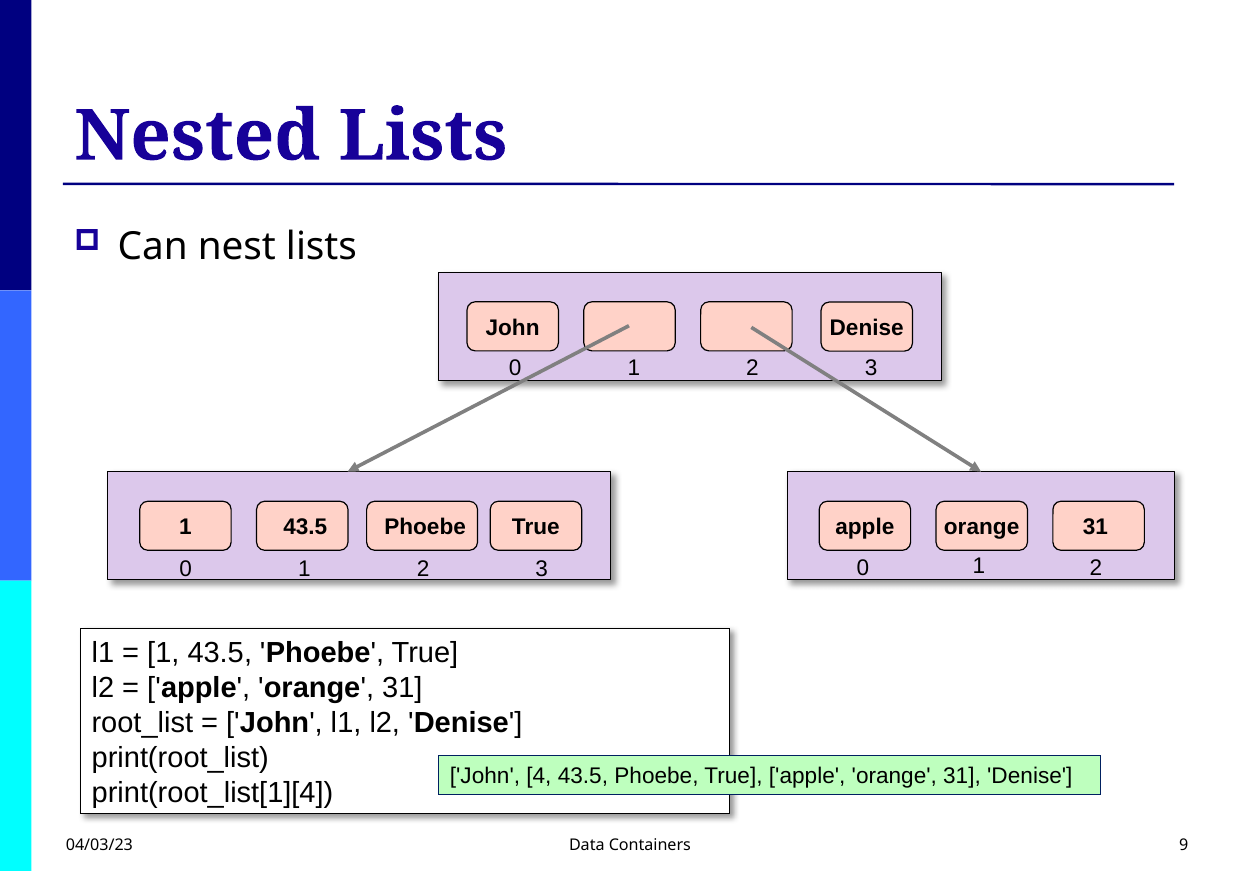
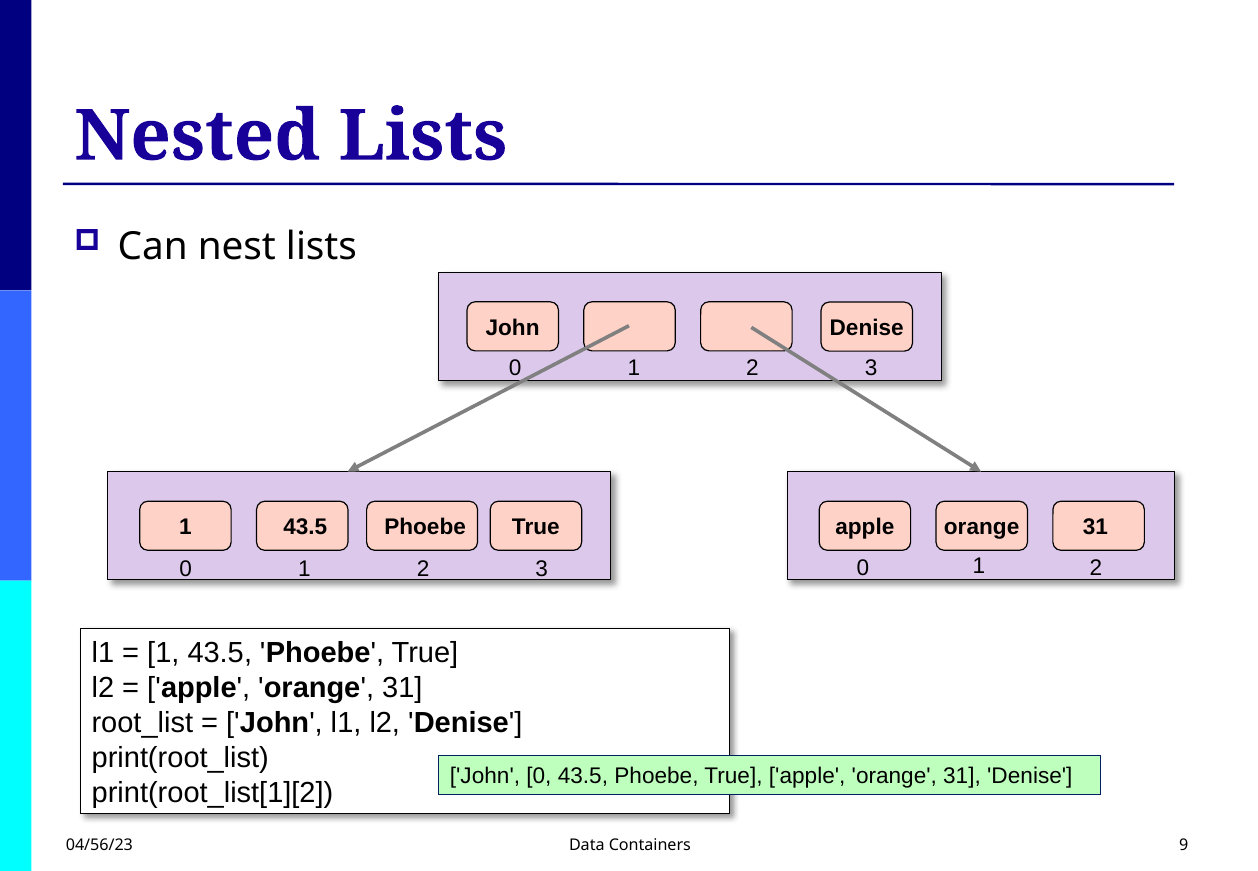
John 4: 4 -> 0 (539, 776)
print(root_list[1][4: print(root_list[1][4 -> print(root_list[1][2 (212, 792)
04/03/23: 04/03/23 -> 04/56/23 (99, 845)
